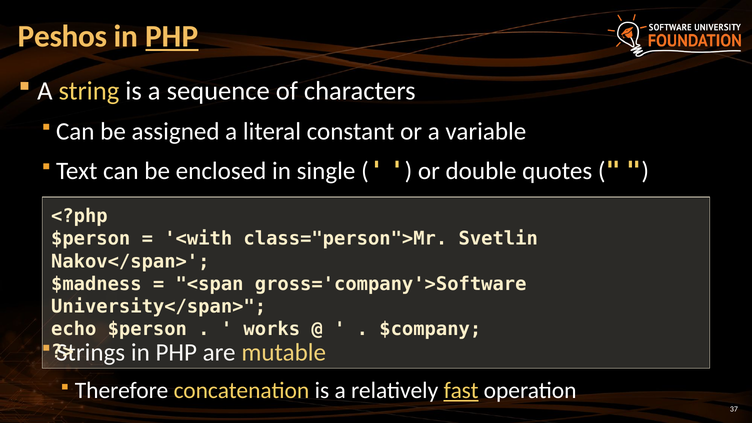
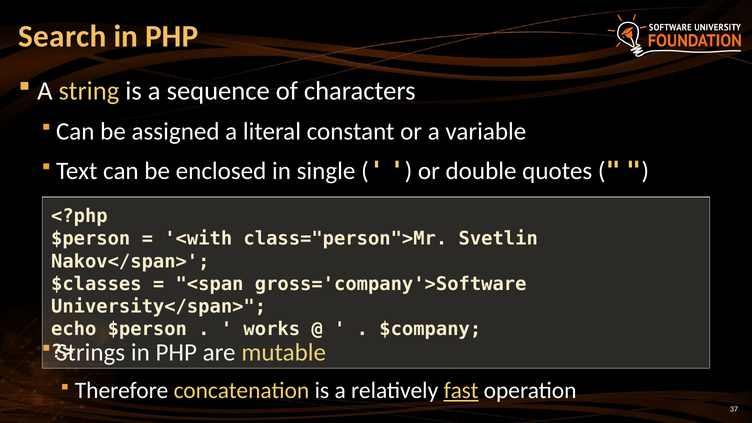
Peshos: Peshos -> Search (62, 37)
PHP underline: present -> none (172, 37)
$madness: $madness -> $classes (96, 284)
